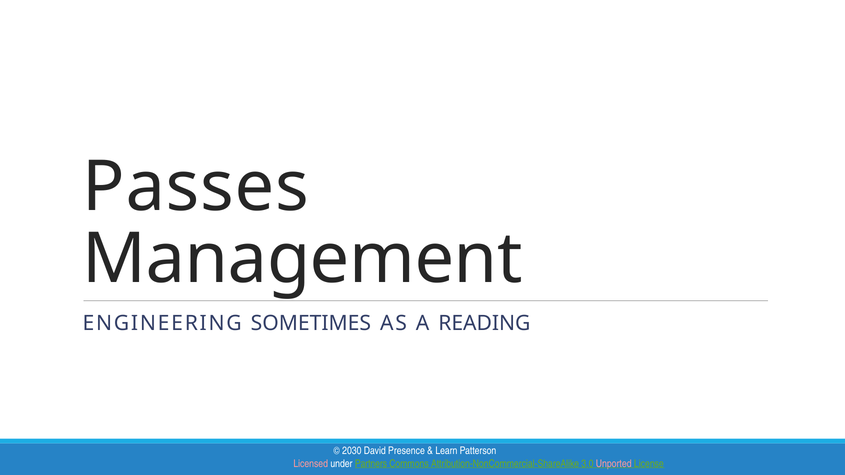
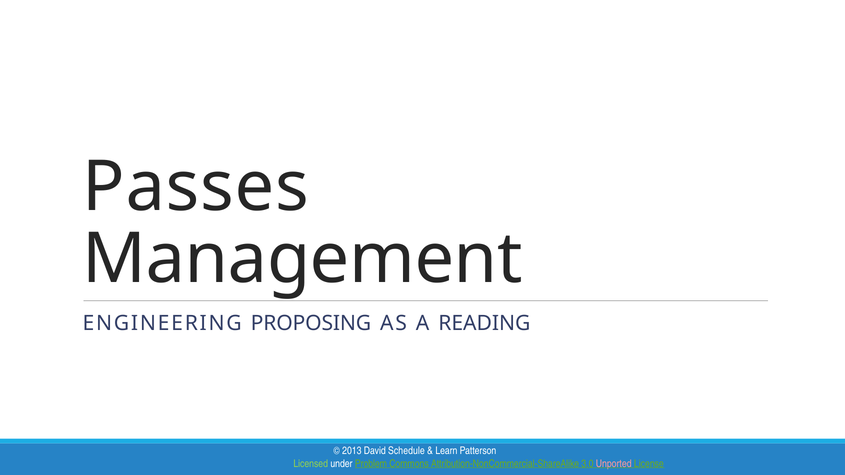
SOMETIMES: SOMETIMES -> PROPOSING (311, 323)
2030: 2030 -> 2013 (352, 451)
Presence: Presence -> Schedule (406, 451)
Licensed colour: pink -> light green (311, 464)
Partners: Partners -> Problem (371, 464)
